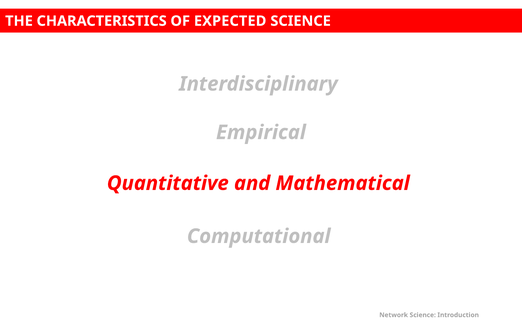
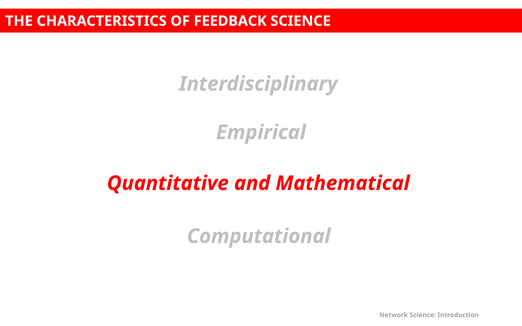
EXPECTED: EXPECTED -> FEEDBACK (230, 21)
